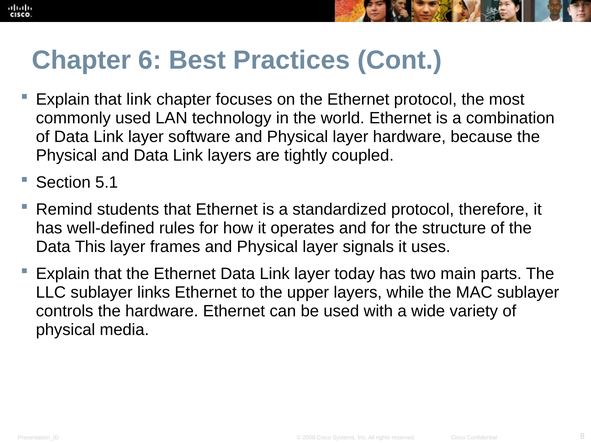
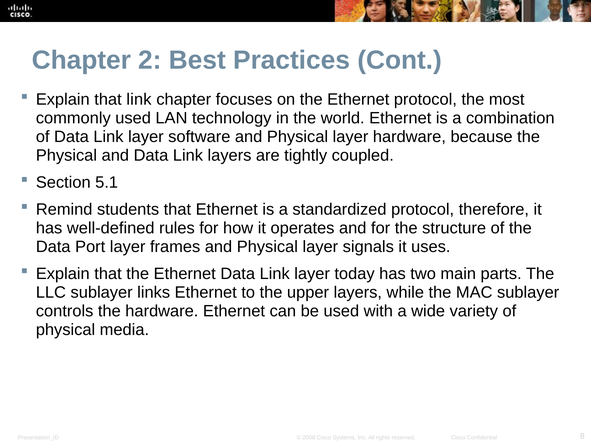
6: 6 -> 2 (150, 60)
This: This -> Port (90, 247)
